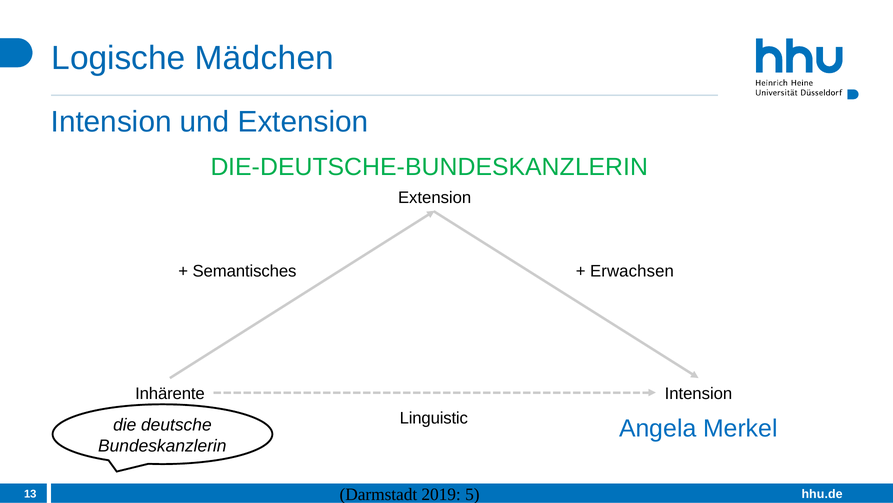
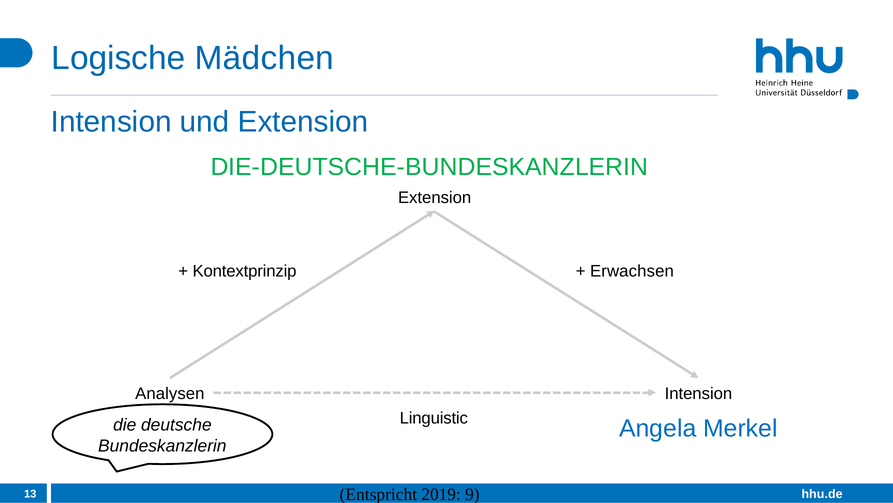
Semantisches: Semantisches -> Kontextprinzip (245, 271)
Inhärente: Inhärente -> Analysen (170, 394)
Darmstadt: Darmstadt -> Entspricht (378, 494)
5: 5 -> 9 (472, 494)
